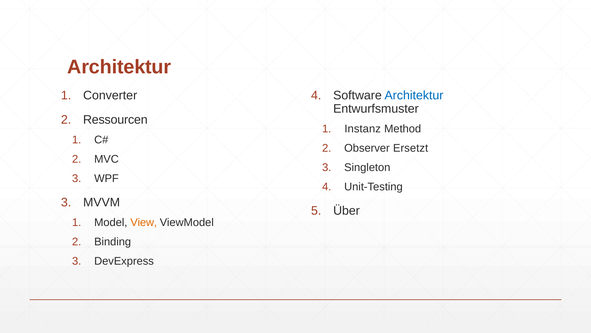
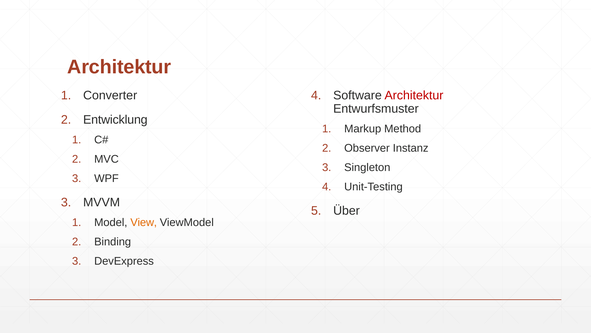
Architektur colour: blue -> red (414, 95)
Ressourcen: Ressourcen -> Entwicklung (115, 120)
Instanz: Instanz -> Markup (363, 129)
Ersetzt: Ersetzt -> Instanz (411, 148)
